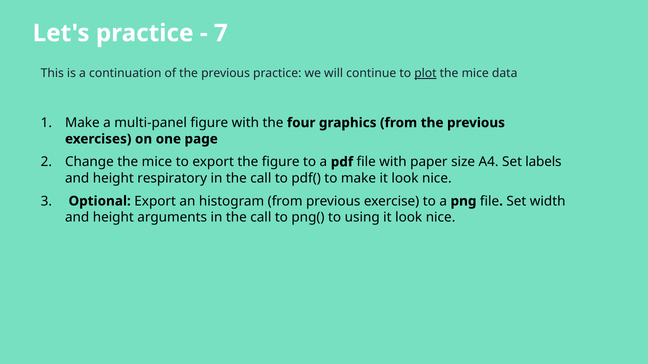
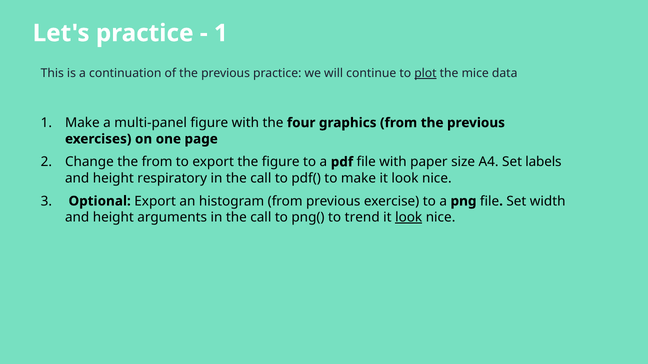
7: 7 -> 1 (221, 33)
Change the mice: mice -> from (157, 162)
using: using -> trend (362, 218)
look underline: none -> present (409, 218)
